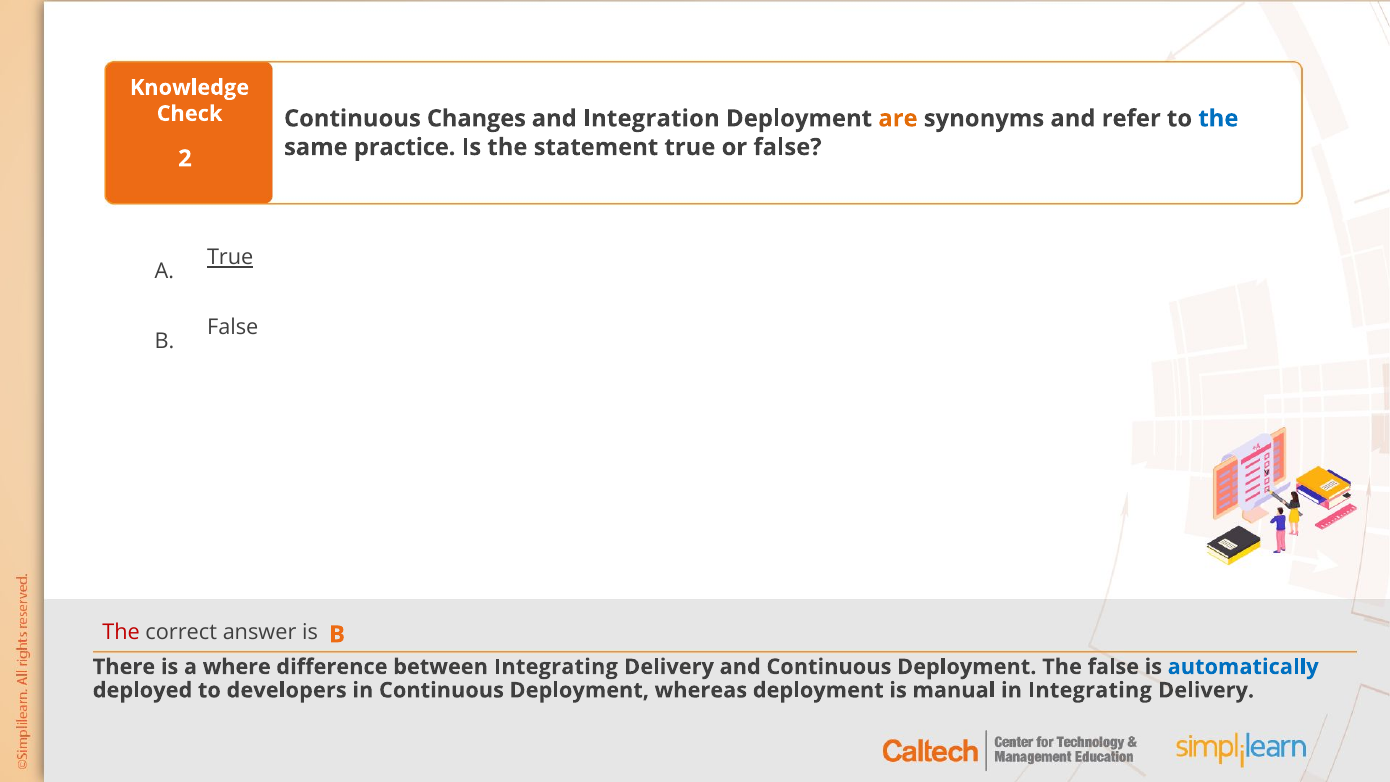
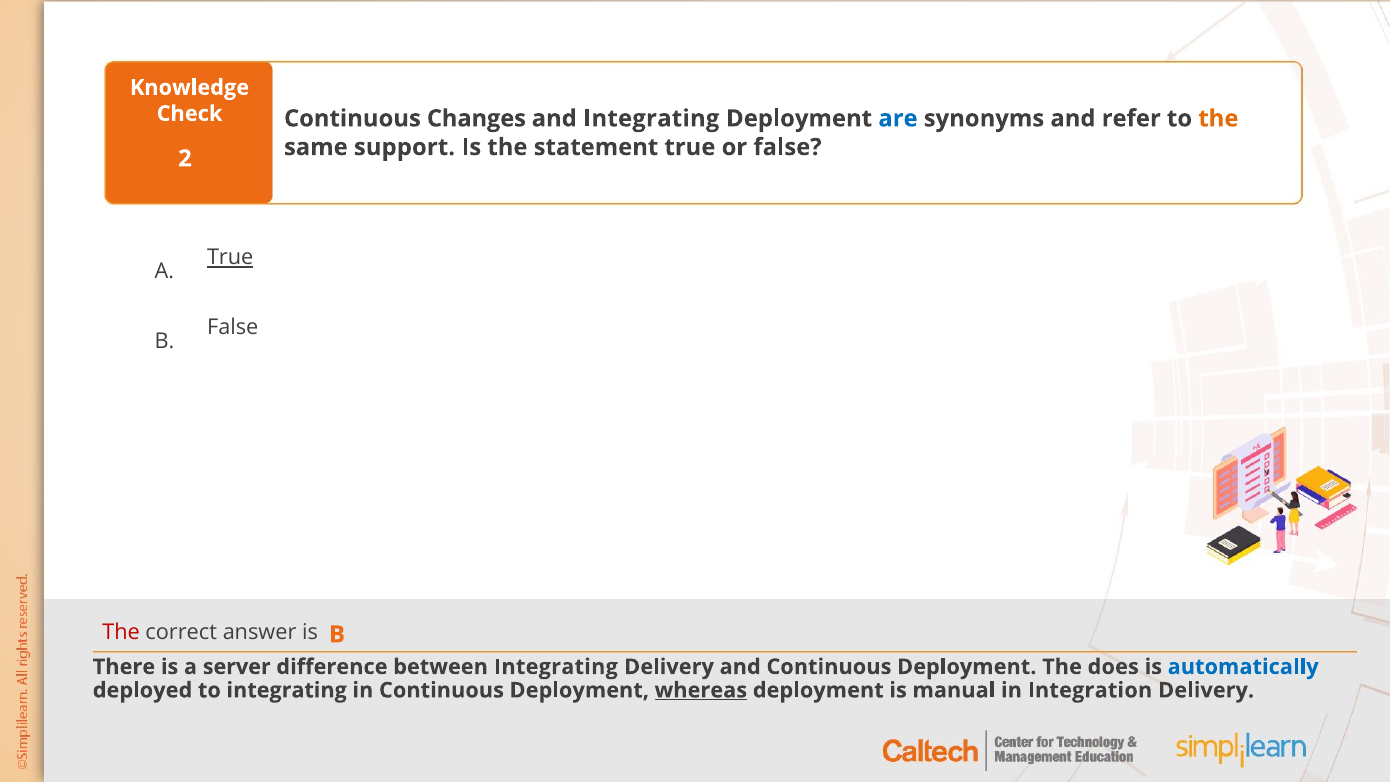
and Integration: Integration -> Integrating (651, 119)
are colour: orange -> blue (898, 119)
the colour: blue -> orange (1218, 119)
practice: practice -> support (404, 147)
where: where -> server (237, 667)
The false: false -> does (1113, 667)
to developers: developers -> integrating (287, 690)
whereas underline: none -> present (701, 690)
in Integrating: Integrating -> Integration (1090, 690)
